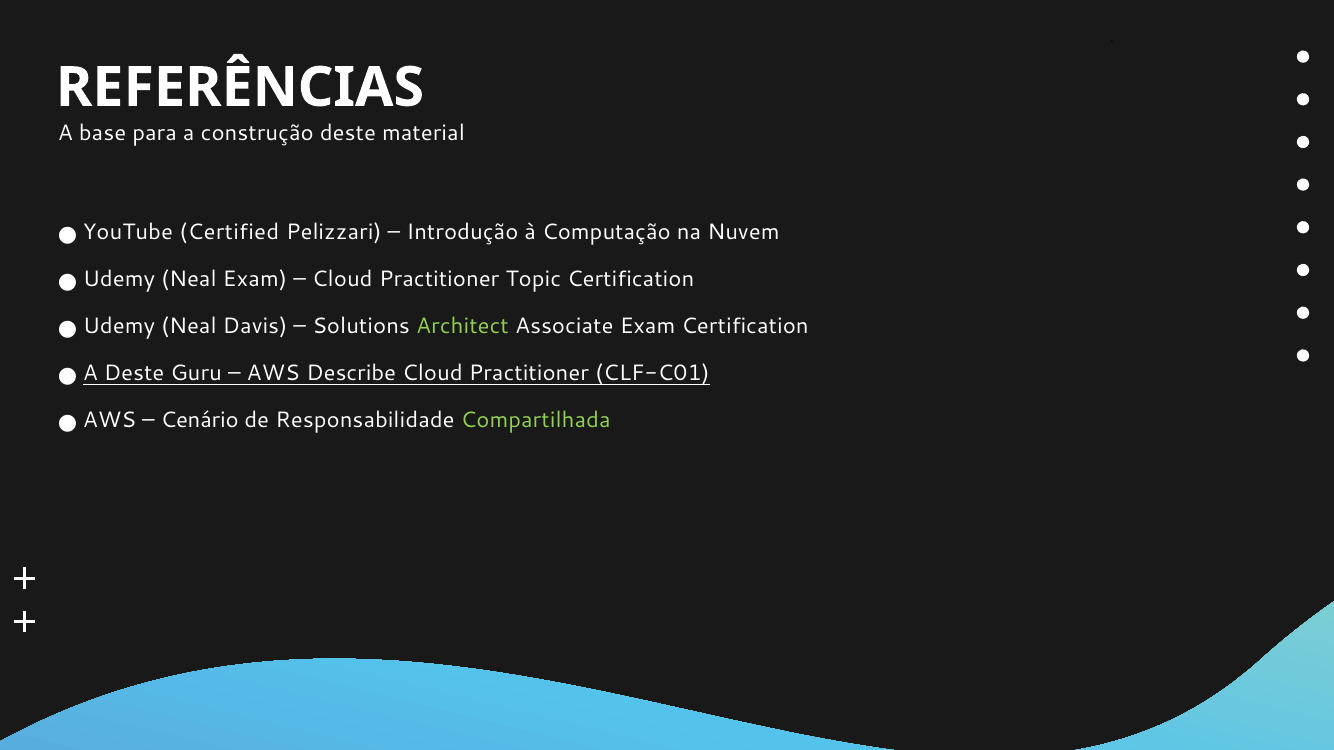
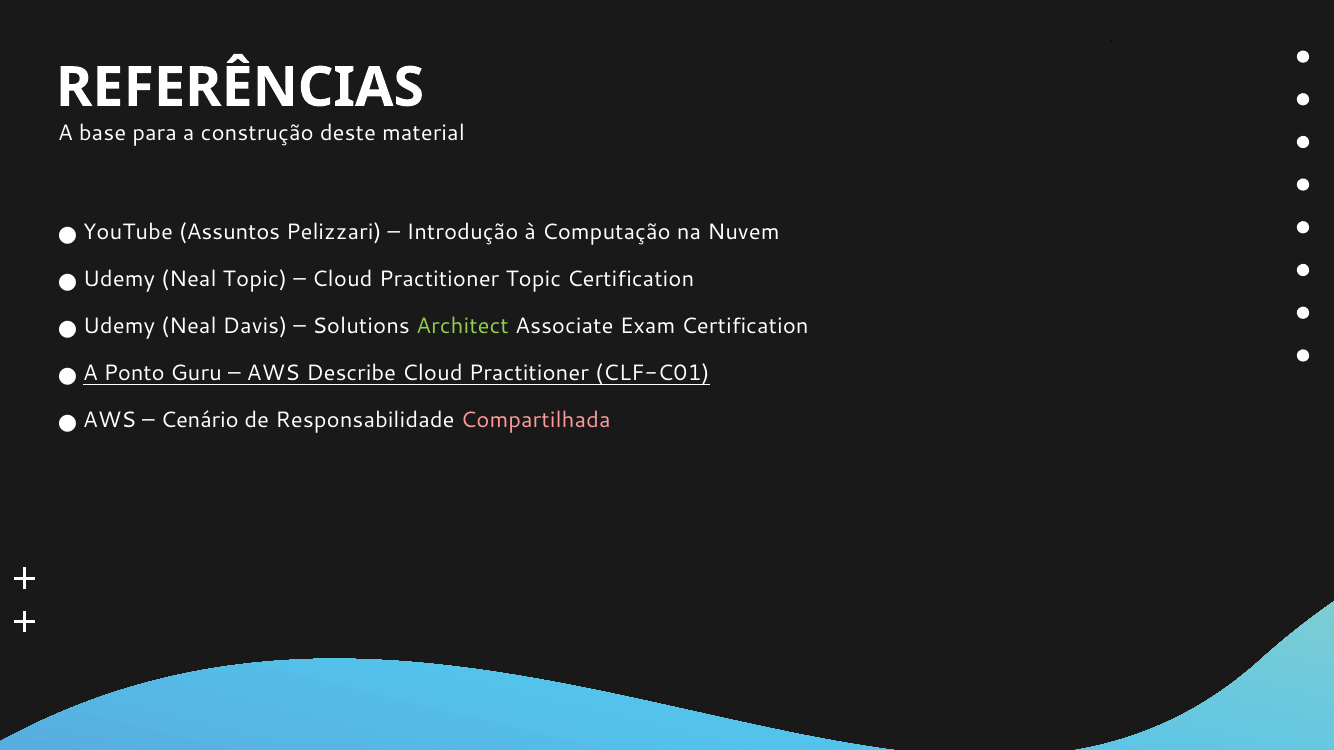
Certified: Certified -> Assuntos (230, 232)
Neal Exam: Exam -> Topic (255, 279)
A Deste: Deste -> Ponto (134, 373)
Compartilhada colour: light green -> pink (536, 420)
